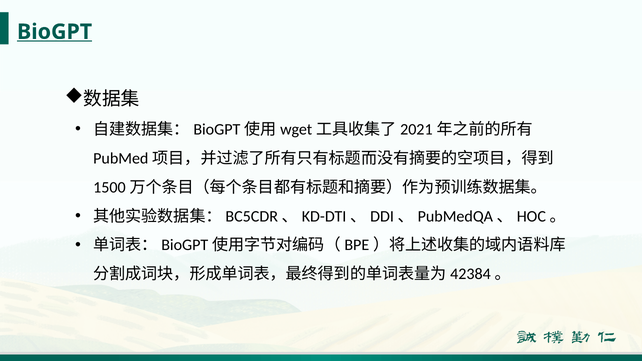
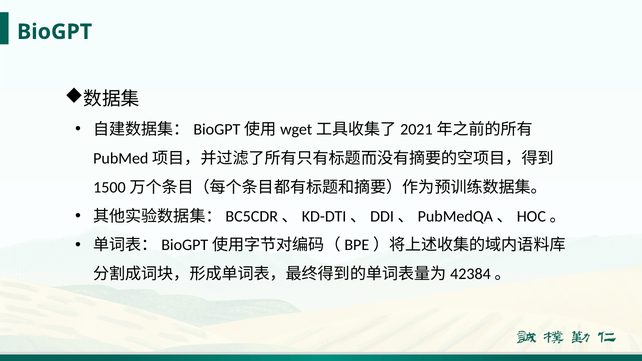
BioGPT underline: present -> none (55, 32)
